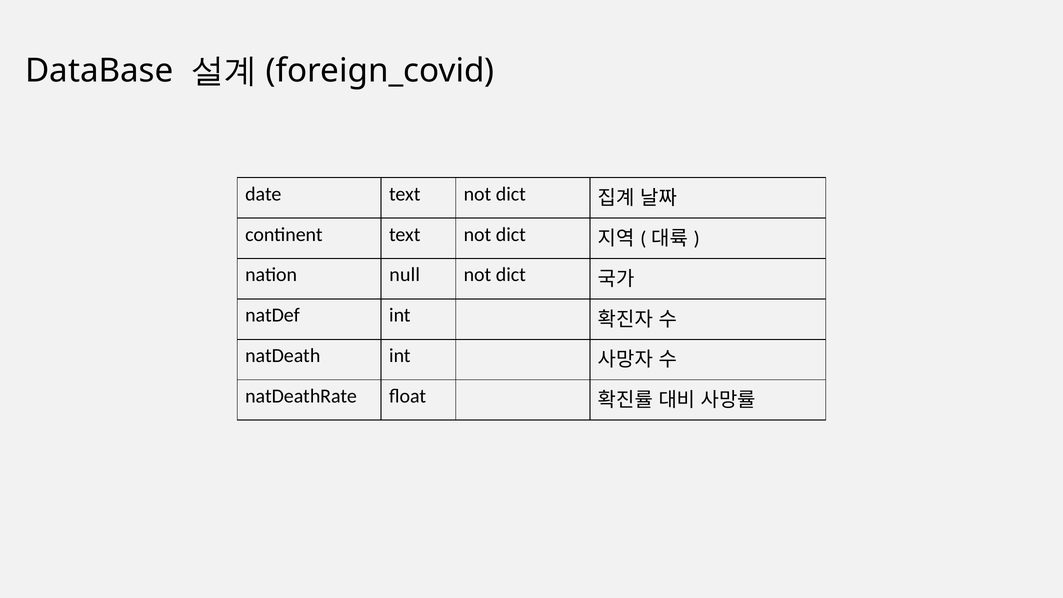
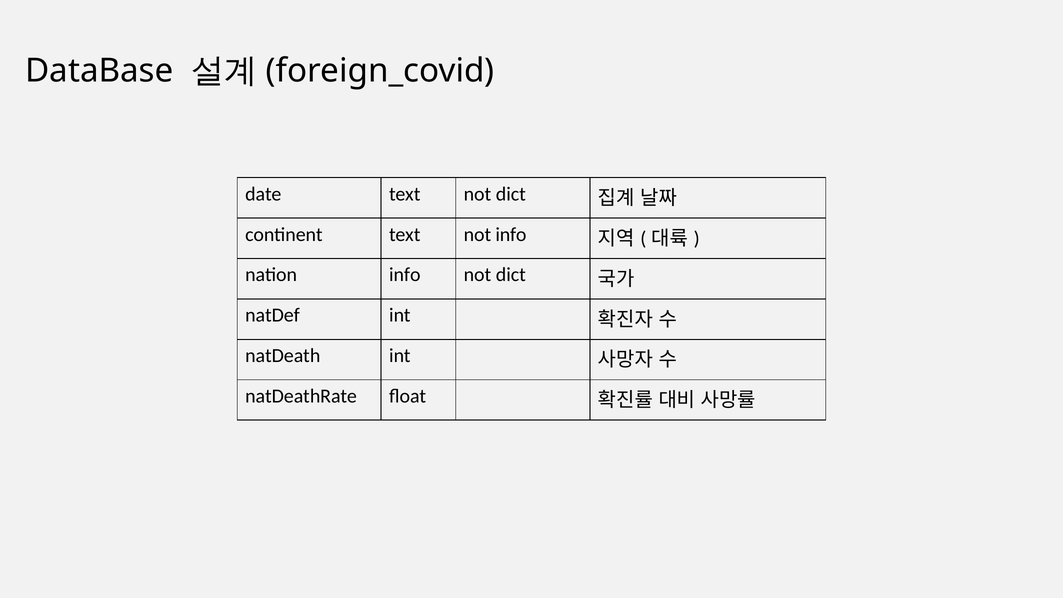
continent text not dict: dict -> info (511, 234)
nation null: null -> info (405, 275)
